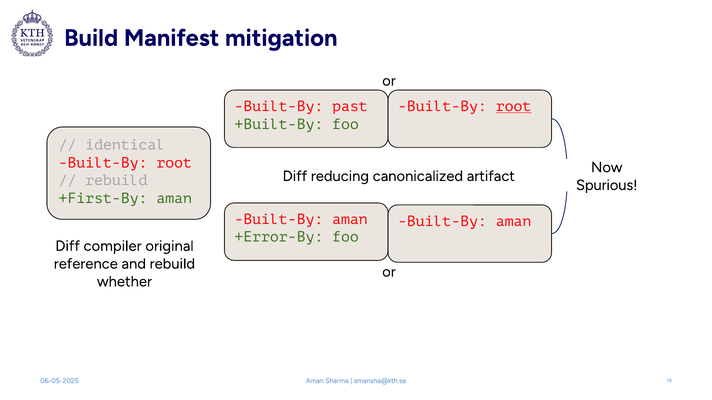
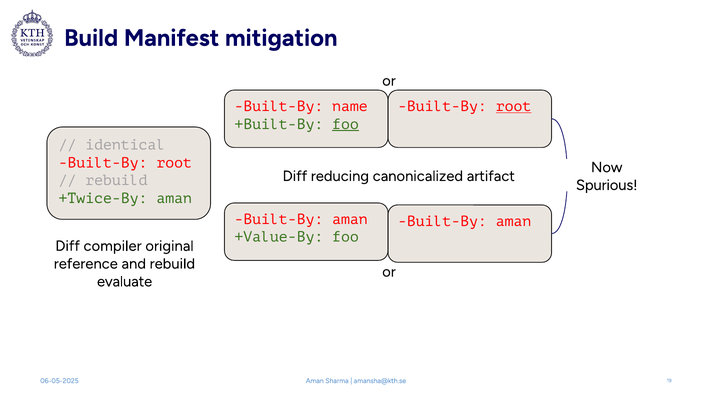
past: past -> name (350, 107)
foo underline: none -> present (346, 124)
+First-By: +First-By -> +Twice-By (103, 199)
+Error-By: +Error-By -> +Value-By (279, 237)
whether: whether -> evaluate (125, 282)
